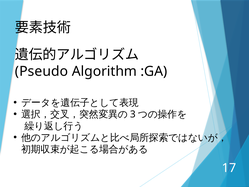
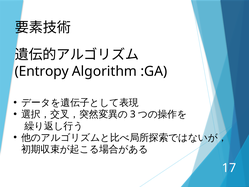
Pseudo: Pseudo -> Entropy (42, 71)
